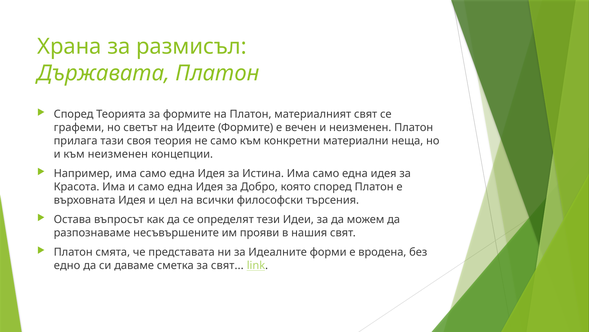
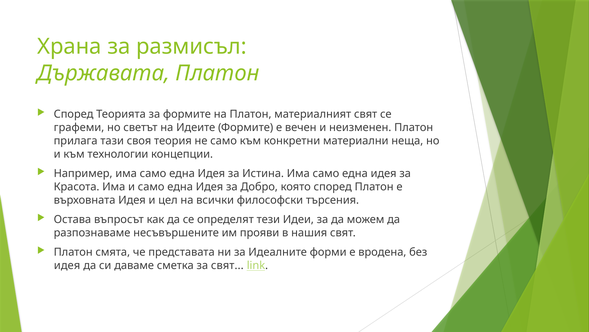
към неизменен: неизменен -> технологии (118, 154)
едно: едно -> идея (67, 265)
